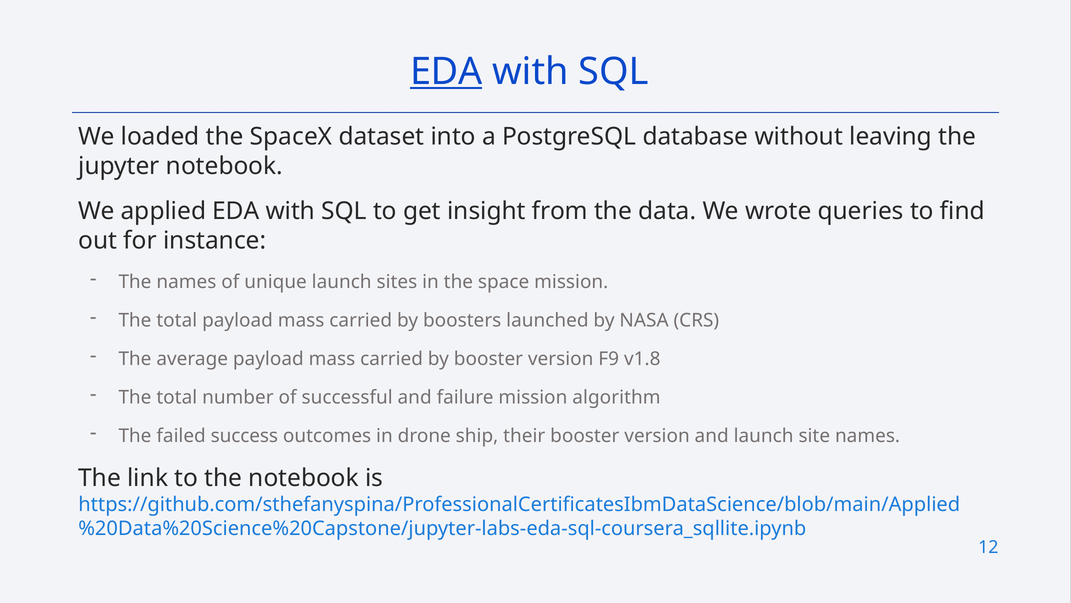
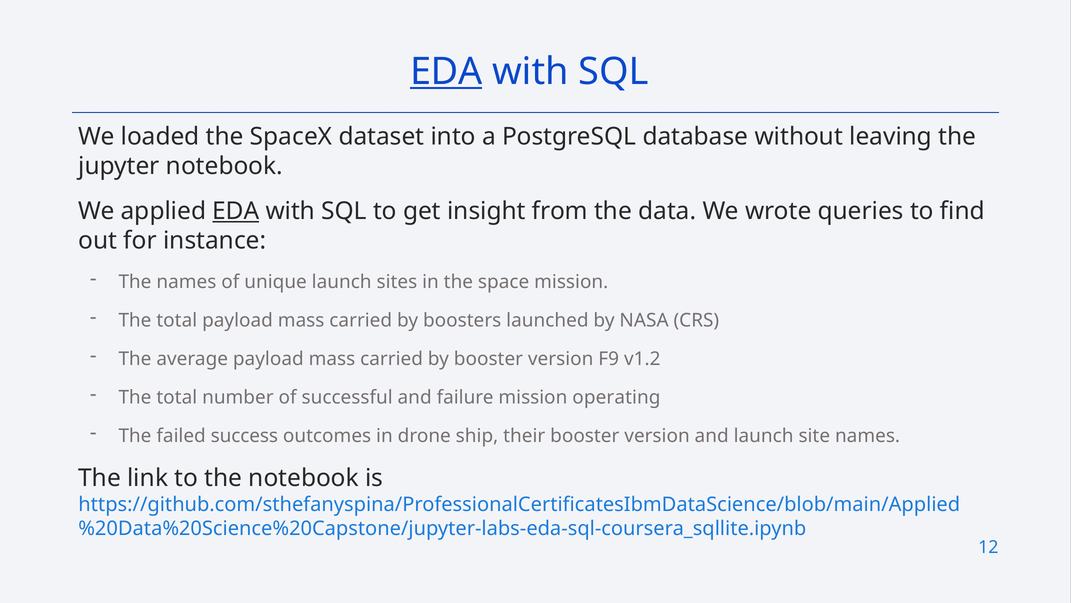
EDA underline: none -> present (236, 211)
v1.8: v1.8 -> v1.2 (642, 359)
algorithm: algorithm -> operating (616, 397)
